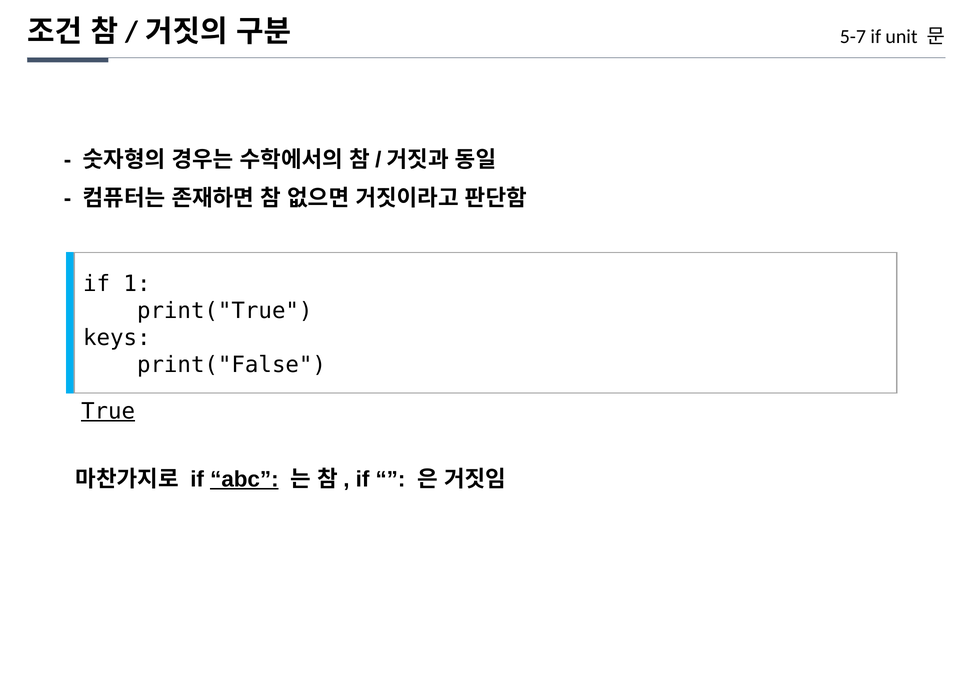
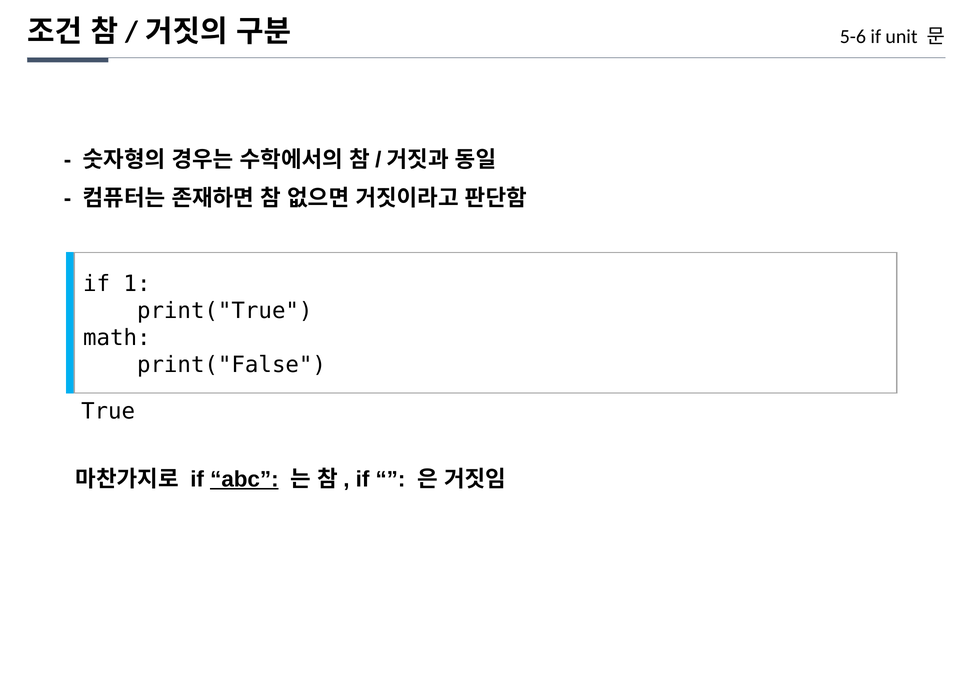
5-7: 5-7 -> 5-6 (853, 37)
keys: keys -> math (117, 338)
True underline: present -> none (108, 411)
